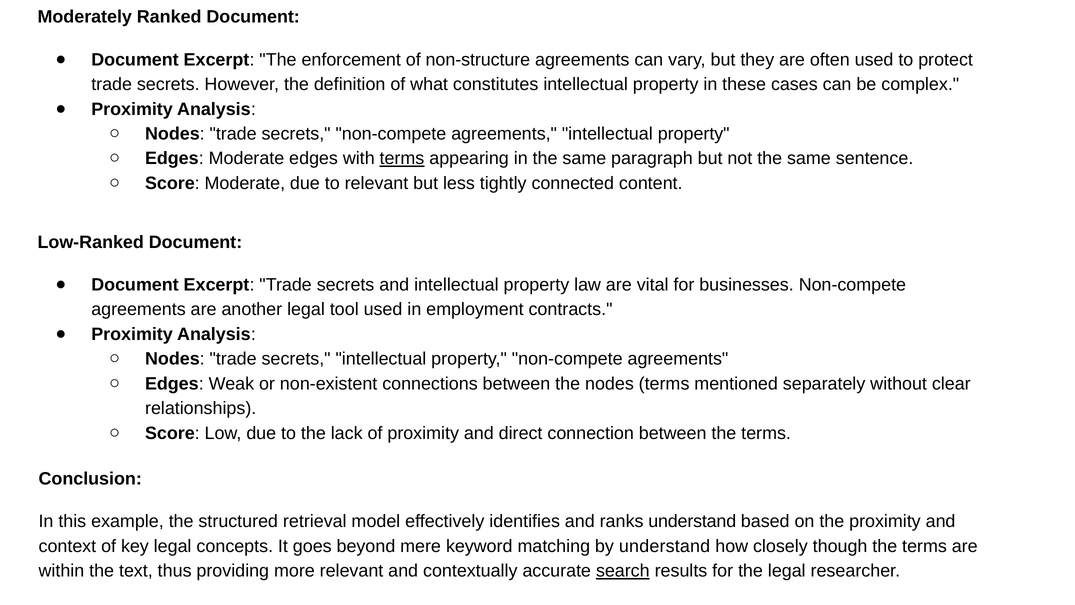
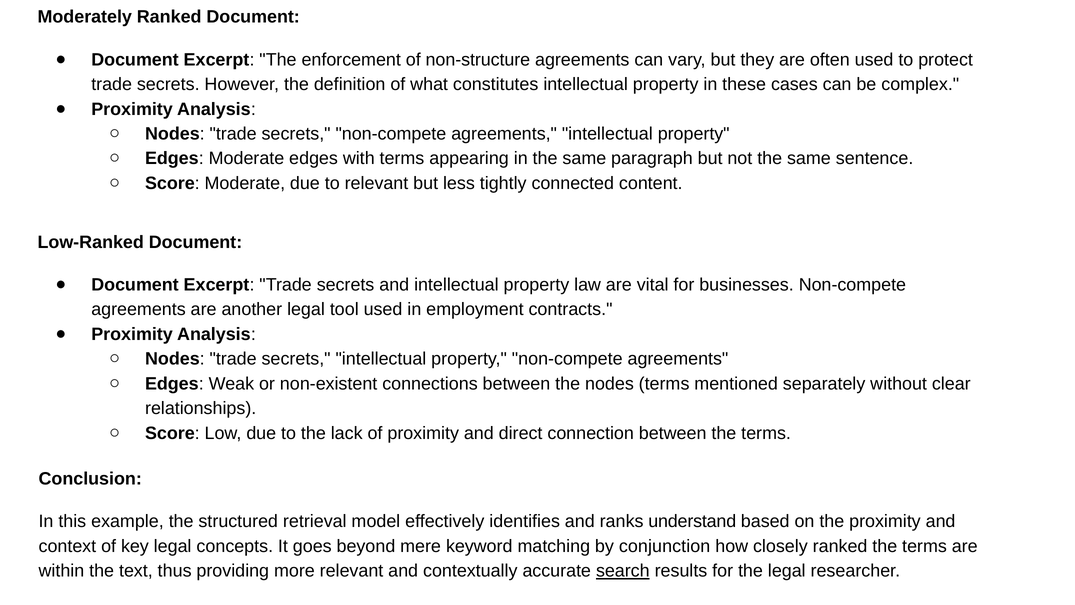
terms underline: present -> none (402, 158)
by understand: understand -> conjunction (665, 546)
closely though: though -> ranked (840, 546)
